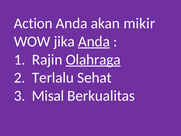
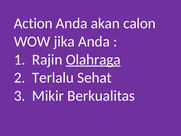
mikir: mikir -> calon (139, 23)
Anda underline: present -> none (94, 41)
Misal: Misal -> Mikir (48, 96)
